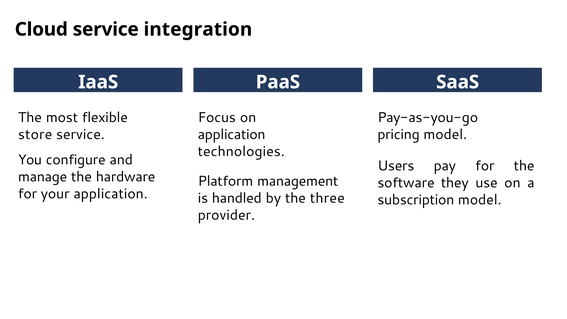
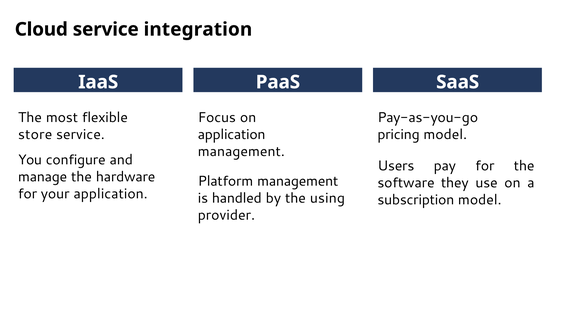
technologies: technologies -> management (241, 152)
three: three -> using (327, 198)
